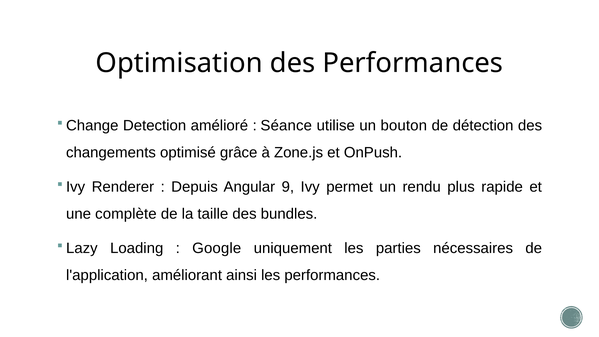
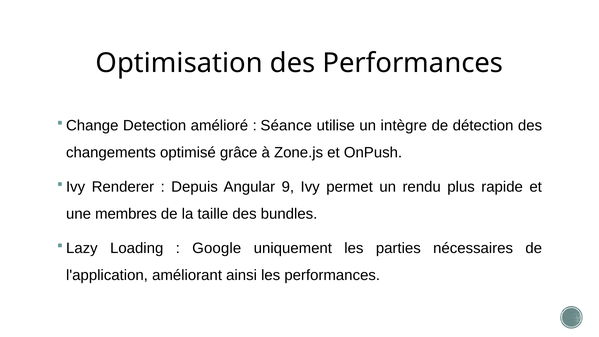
bouton: bouton -> intègre (404, 125)
complète: complète -> membres (126, 214)
